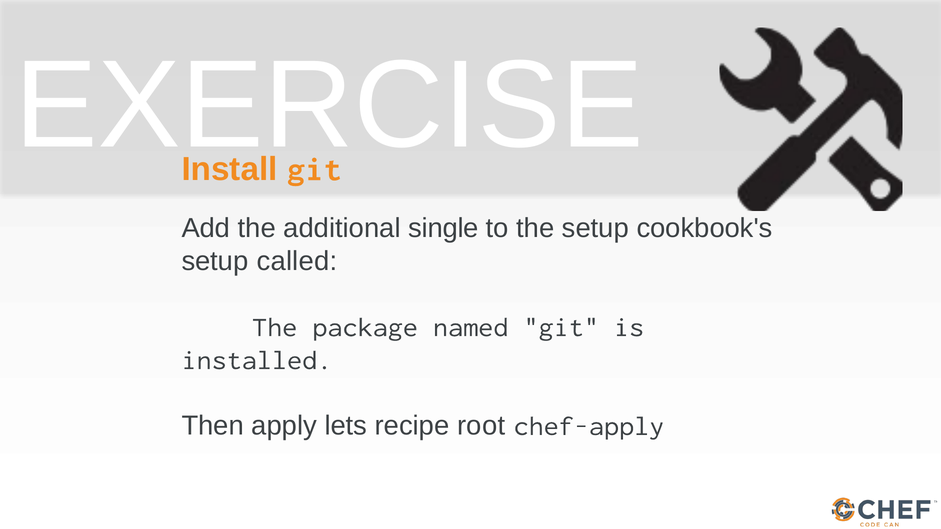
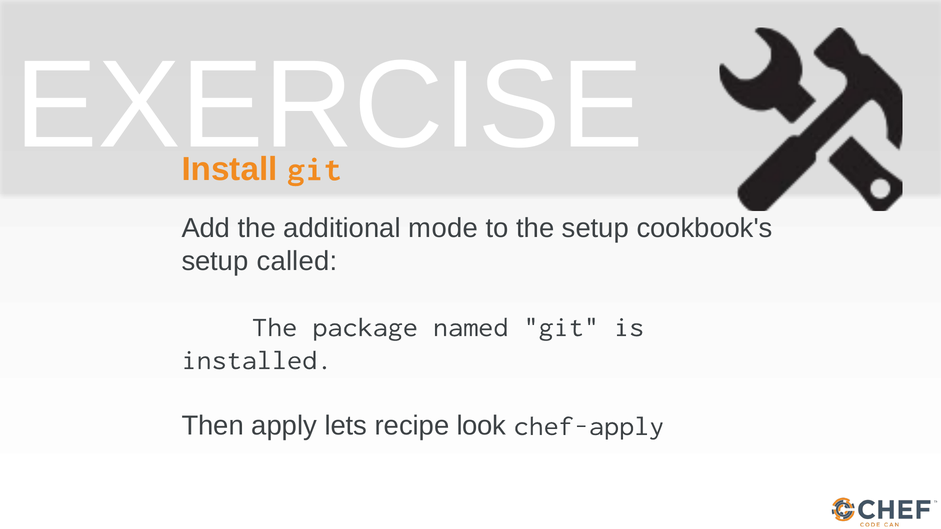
single: single -> mode (443, 228)
root: root -> look (481, 426)
